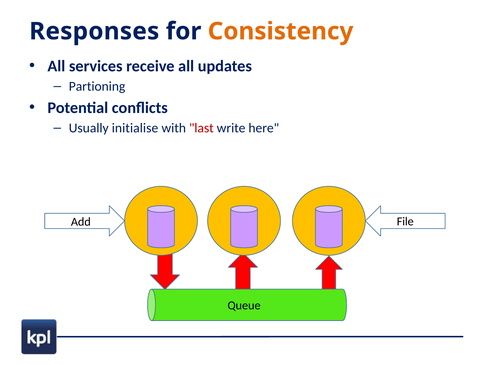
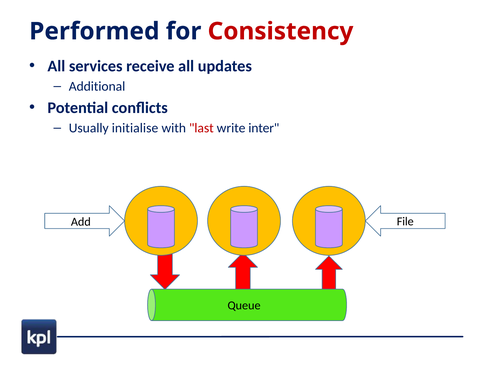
Responses: Responses -> Performed (94, 31)
Consistency colour: orange -> red (281, 31)
Partioning: Partioning -> Additional (97, 86)
here: here -> inter (264, 128)
